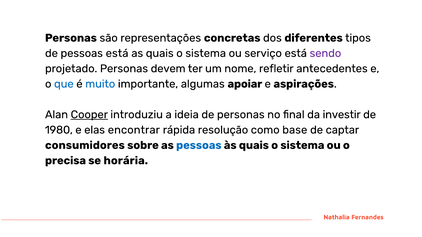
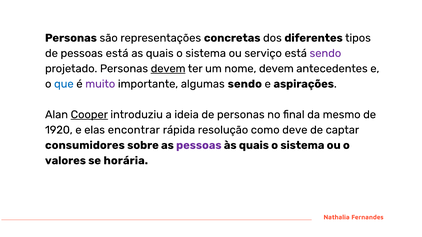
devem underline: none -> present (168, 69)
nome refletir: refletir -> devem (276, 69)
muito colour: blue -> purple (100, 84)
algumas apoiar: apoiar -> sendo (245, 84)
investir: investir -> mesmo (342, 115)
1980: 1980 -> 1920 (59, 130)
base: base -> deve (295, 130)
pessoas colour: blue -> purple (199, 145)
precisa: precisa -> valores (65, 161)
